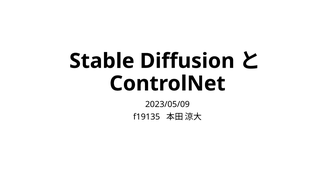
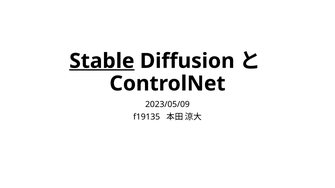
Stable underline: none -> present (102, 61)
